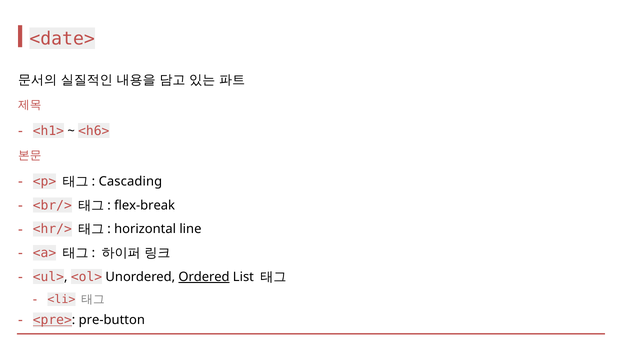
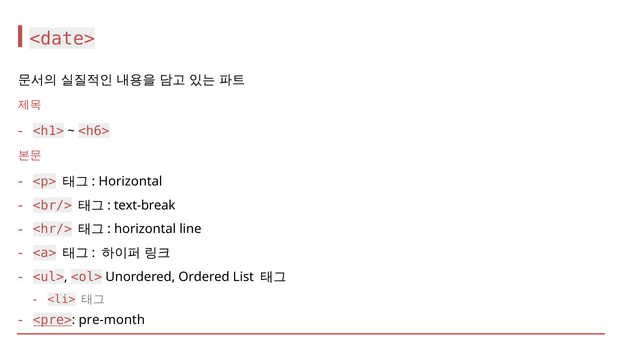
Cascading: Cascading -> Horizontal (130, 181)
flex-break: flex-break -> text-break (145, 205)
Ordered underline: present -> none (204, 277)
pre-button: pre-button -> pre-month (112, 320)
